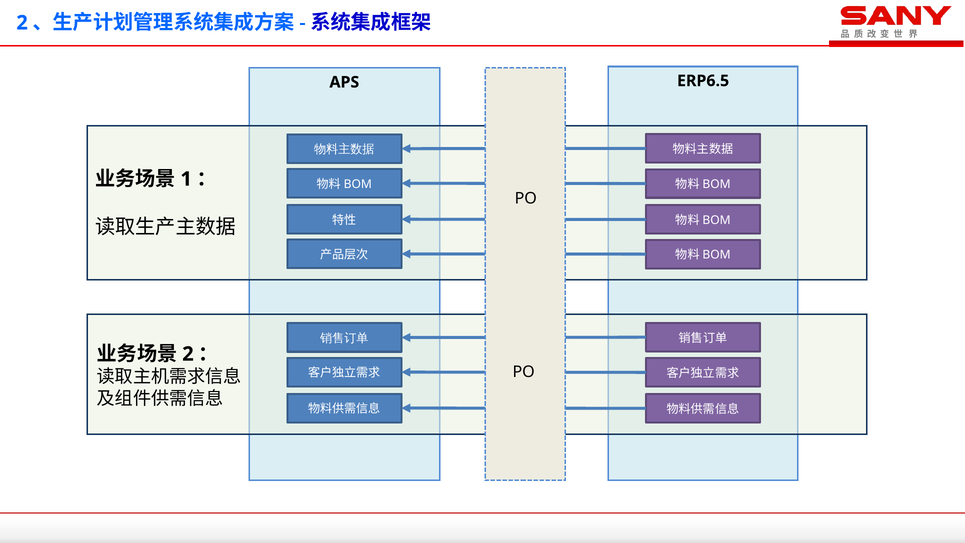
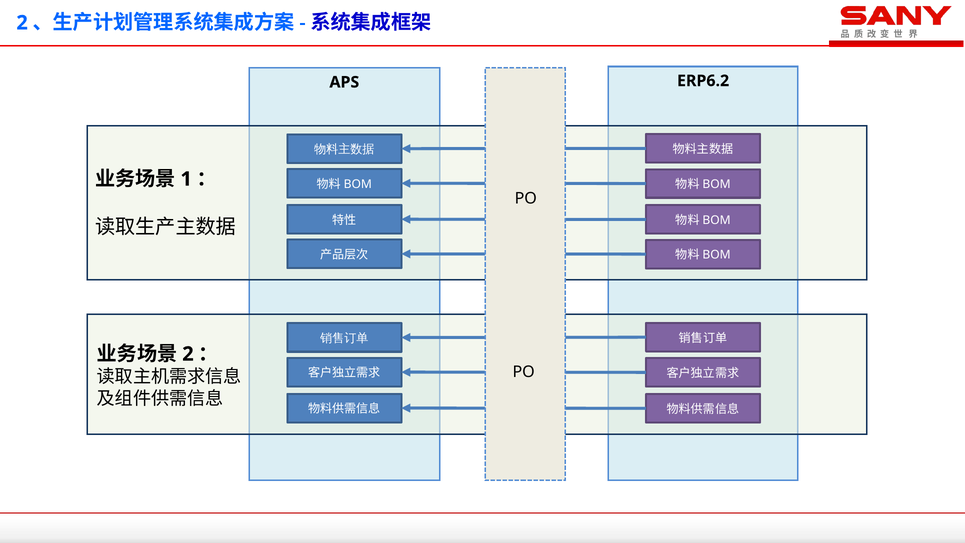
ERP6.5: ERP6.5 -> ERP6.2 (703, 81)
